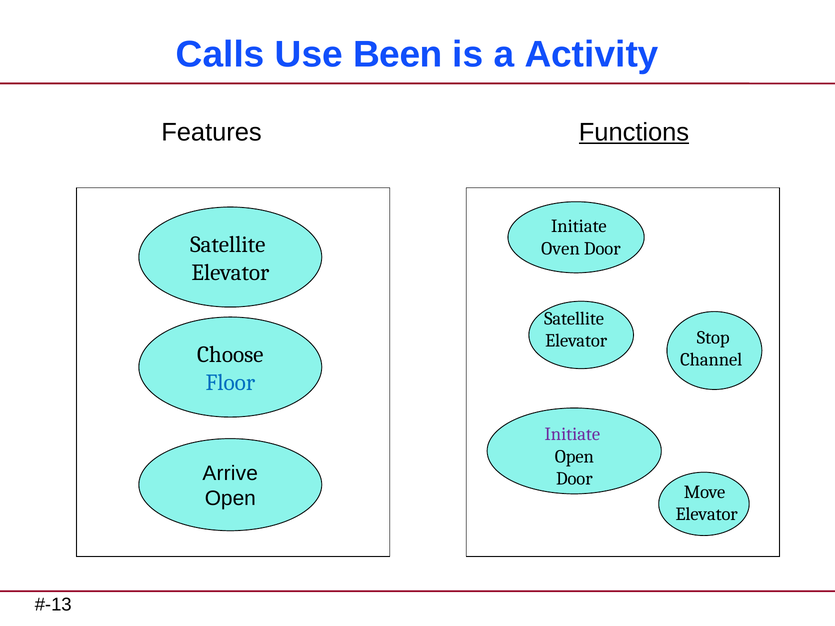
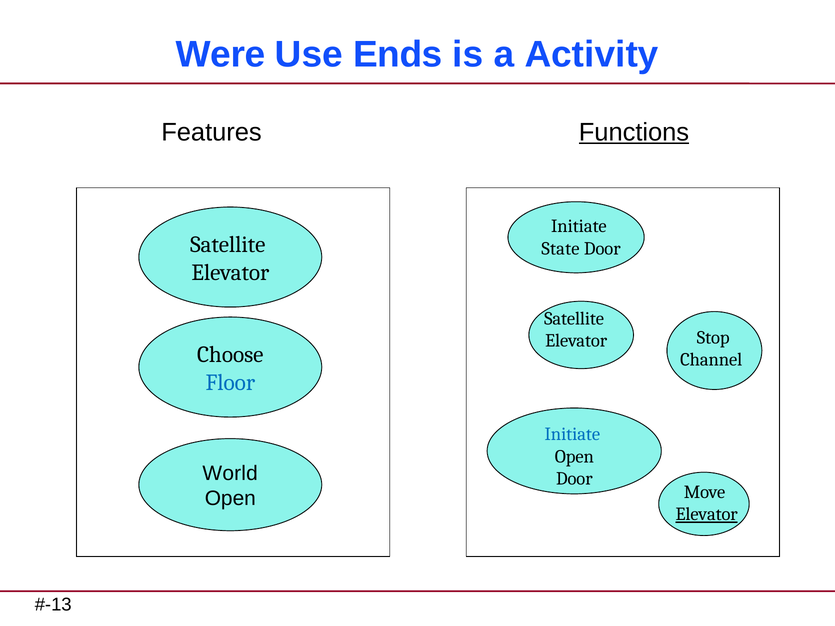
Calls: Calls -> Were (220, 55)
Been: Been -> Ends (398, 55)
Oven: Oven -> State (560, 249)
Initiate colour: purple -> blue (572, 434)
Arrive: Arrive -> World (230, 474)
Elevator underline: none -> present (707, 515)
